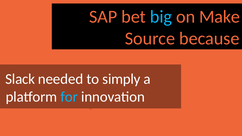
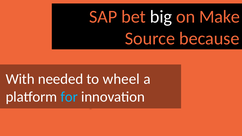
big colour: light blue -> white (161, 17)
Slack: Slack -> With (20, 79)
simply: simply -> wheel (121, 79)
